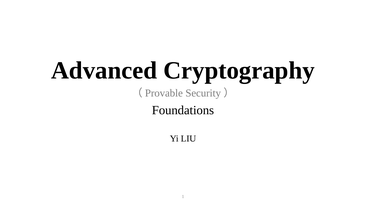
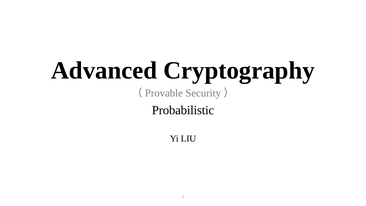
Foundations: Foundations -> Probabilistic (183, 110)
